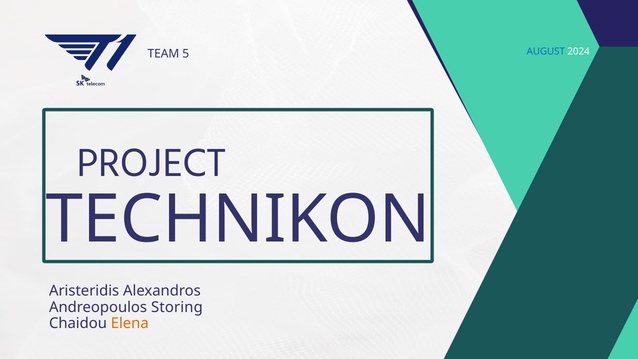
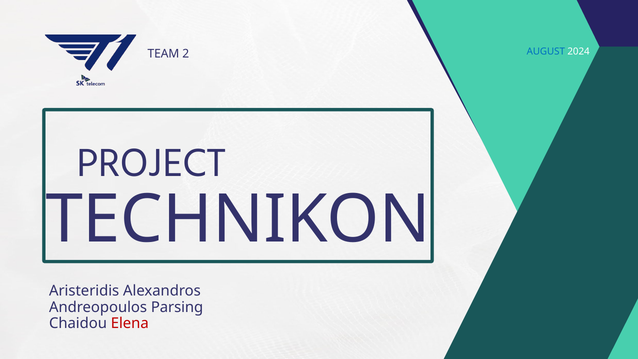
5: 5 -> 2 (186, 54)
Storing: Storing -> Parsing (177, 307)
Elena colour: orange -> red (130, 323)
